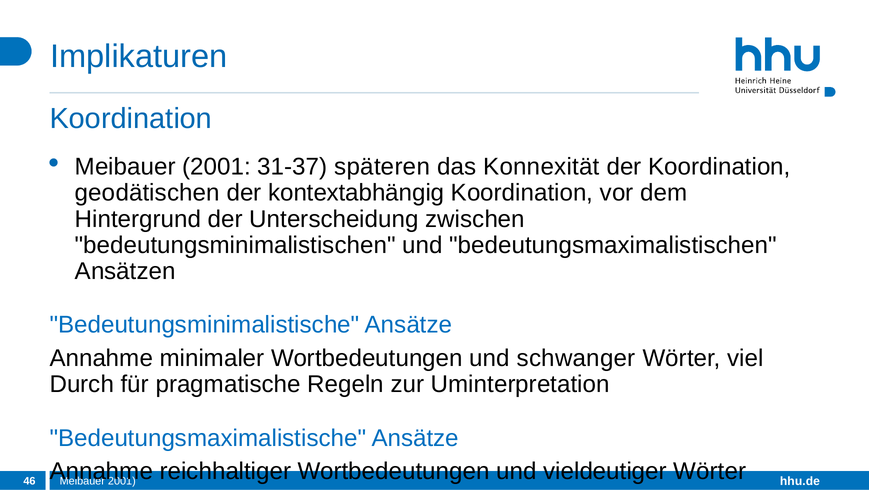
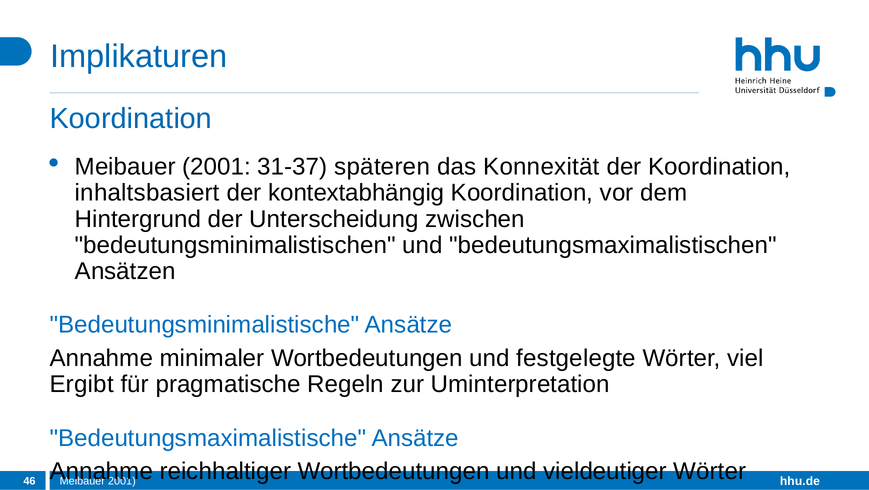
geodätischen: geodätischen -> inhaltsbasiert (147, 193)
schwanger: schwanger -> festgelegte (576, 358)
Durch: Durch -> Ergibt (82, 384)
